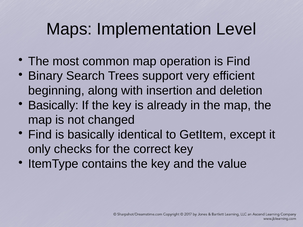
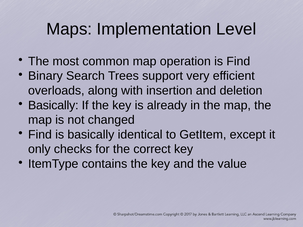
beginning: beginning -> overloads (56, 91)
